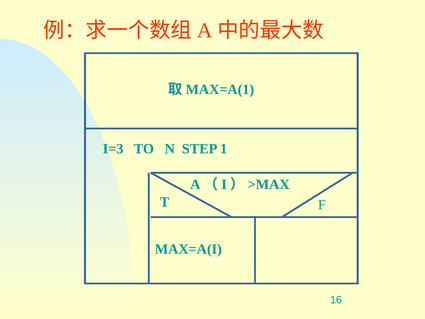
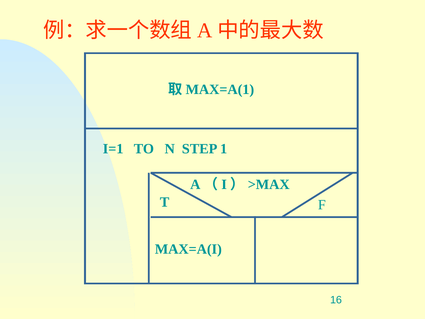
I=3: I=3 -> I=1 (113, 149)
